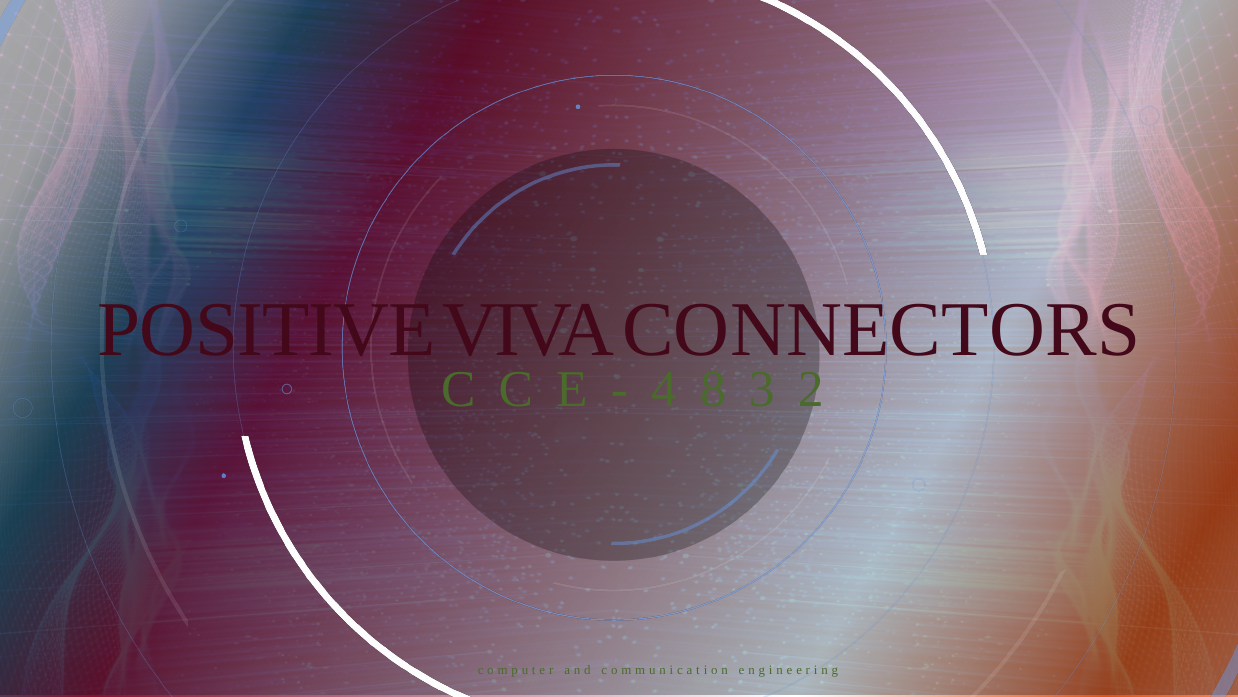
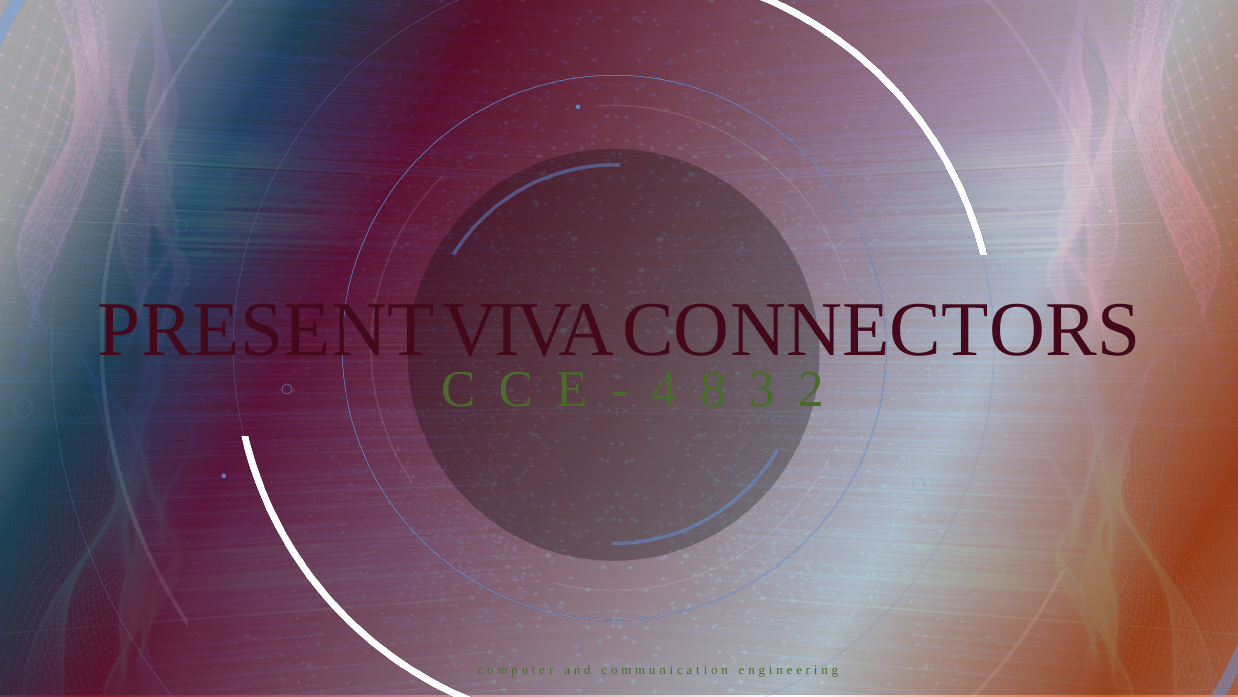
POSITIVE: POSITIVE -> PRESENT (266, 329)
